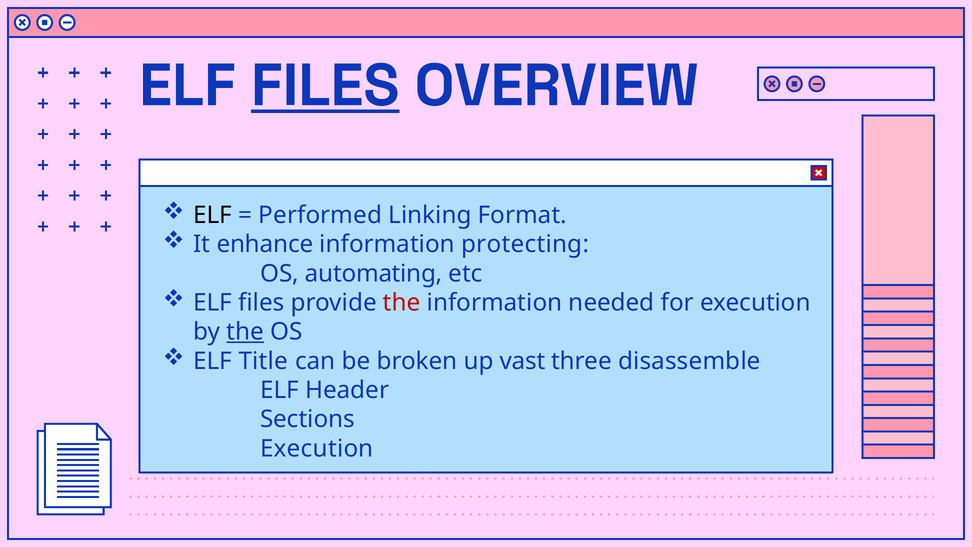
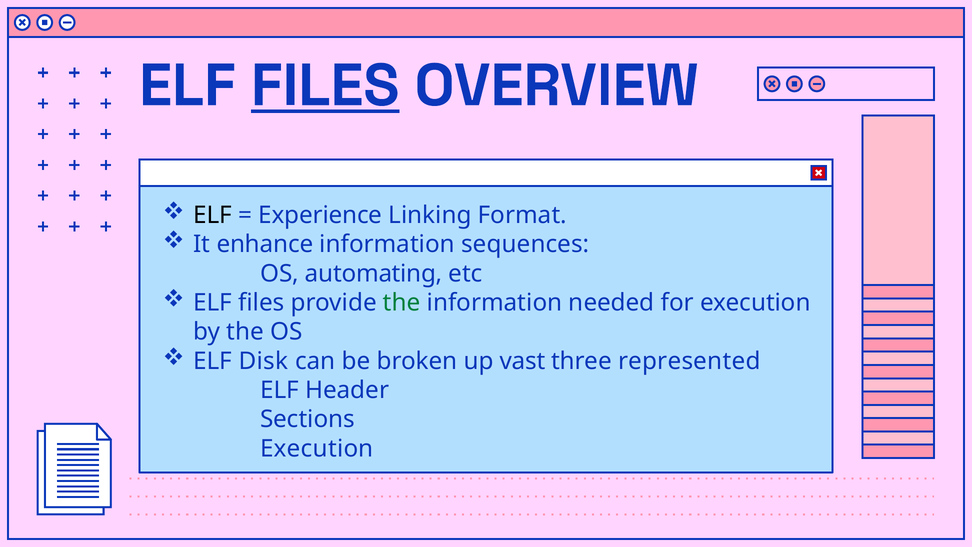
Performed: Performed -> Experience (320, 215)
protecting: protecting -> sequences (525, 244)
the colour: red -> green (402, 303)
the underline: present -> none (245, 332)
Title: Title -> Disk (263, 361)
disassemble: disassemble -> represented (689, 361)
